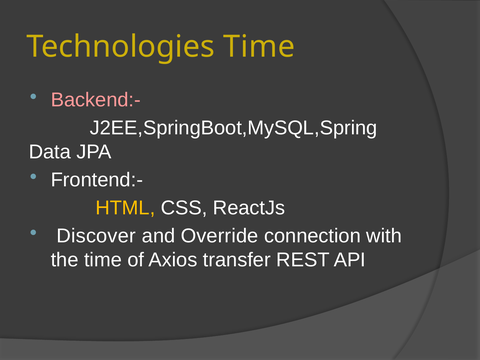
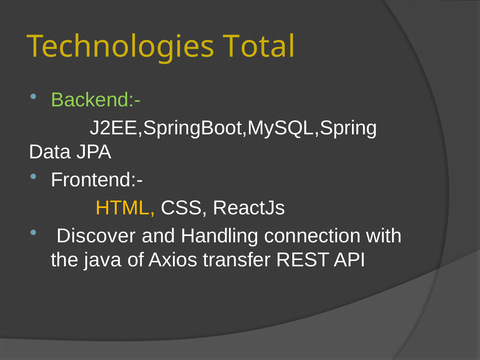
Technologies Time: Time -> Total (259, 47)
Backend:- colour: pink -> light green (96, 100)
Override: Override -> Handling (220, 236)
the time: time -> java (103, 260)
